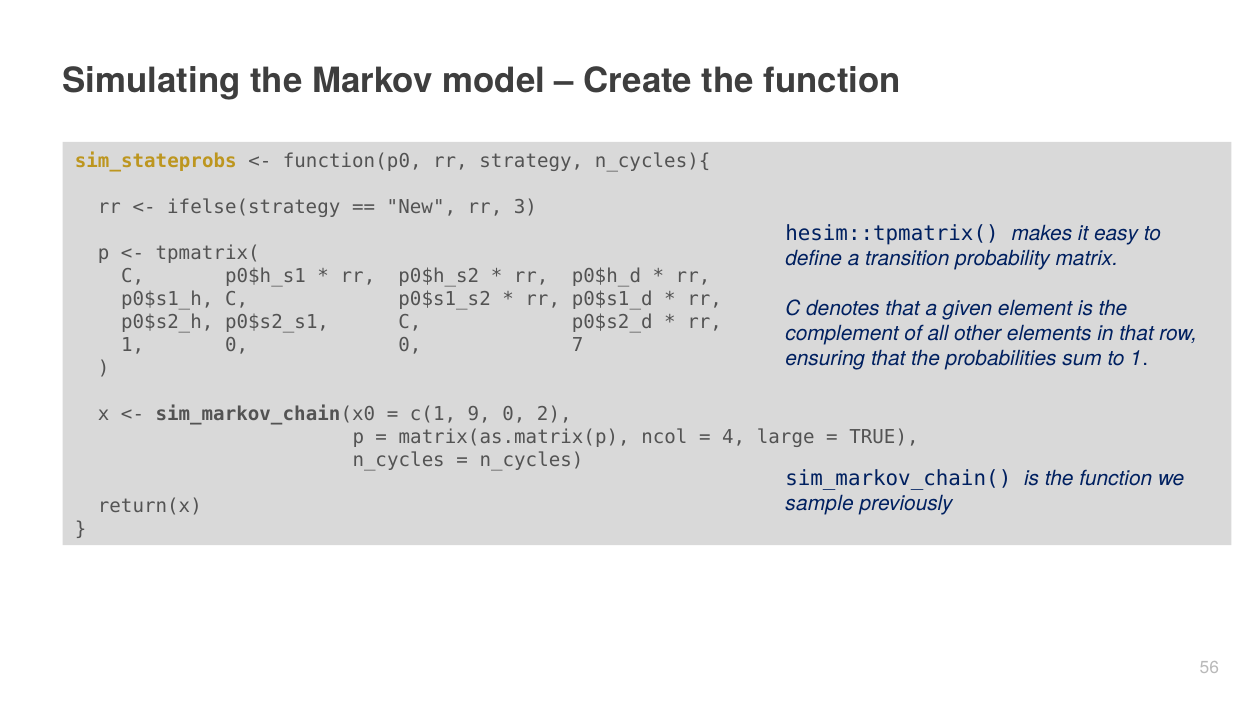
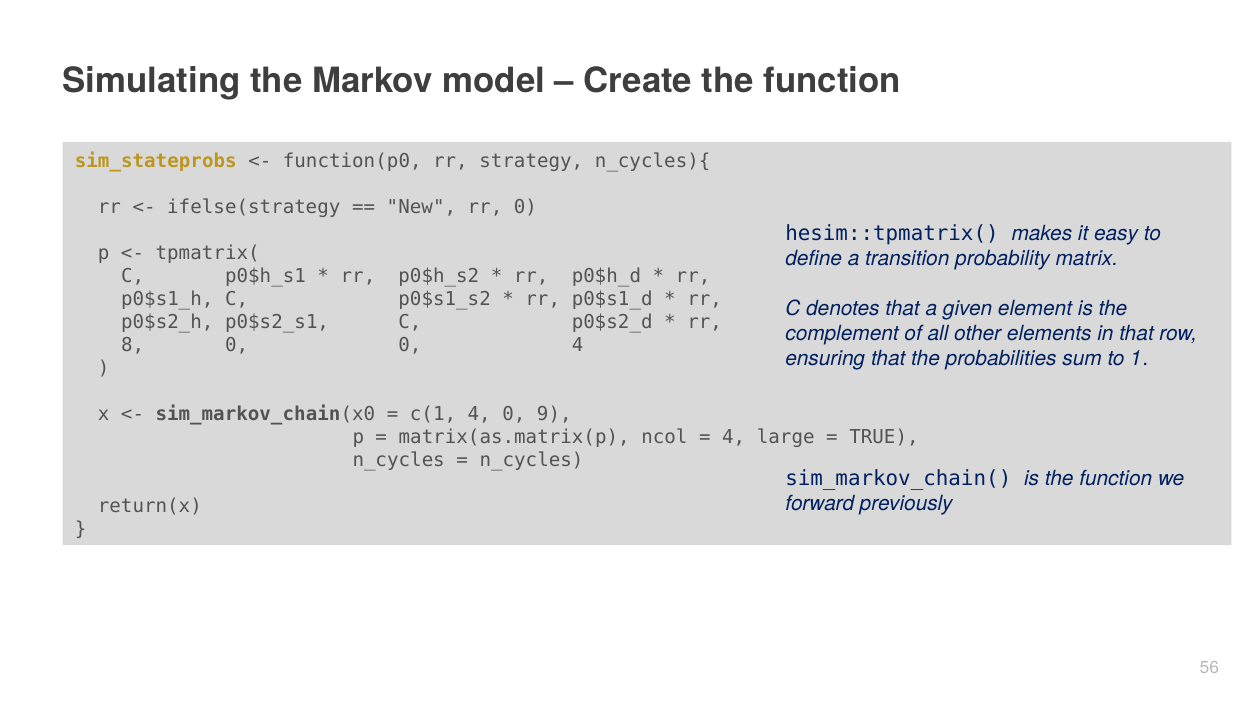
rr 3: 3 -> 0 (525, 207)
1: 1 -> 8 (133, 345)
0 7: 7 -> 4 (578, 345)
c(1 9: 9 -> 4 (479, 414)
2: 2 -> 9 (554, 414)
sample: sample -> forward (820, 503)
